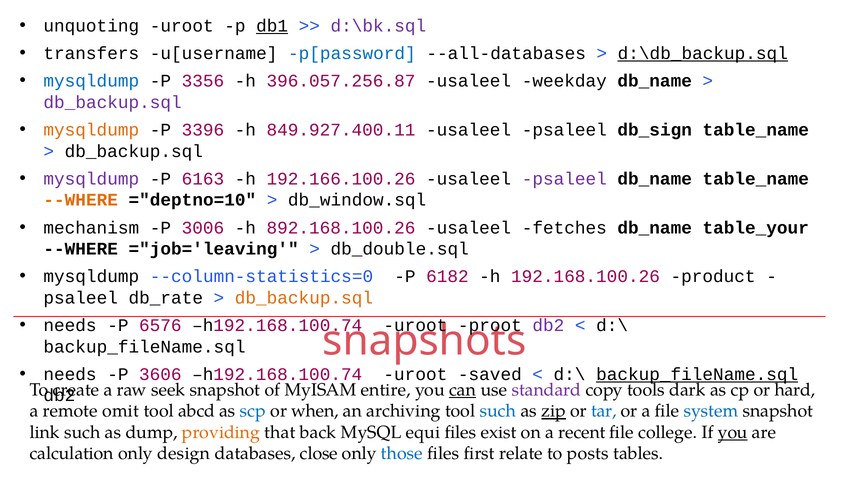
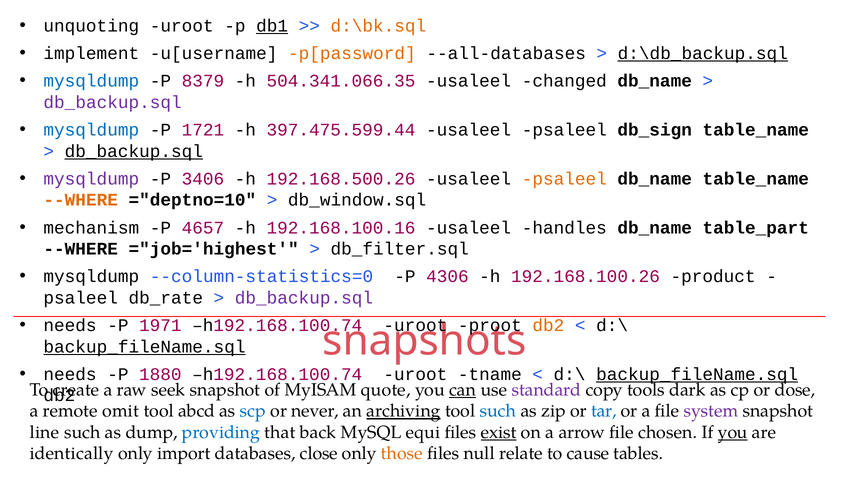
d:\bk.sql colour: purple -> orange (378, 26)
transfers: transfers -> implement (91, 53)
p[password colour: blue -> orange (352, 53)
3356: 3356 -> 8379 (203, 81)
396.057.256.87: 396.057.256.87 -> 504.341.066.35 (341, 81)
weekday: weekday -> changed (564, 81)
mysqldump colour: orange -> blue (91, 130)
3396: 3396 -> 1721 (203, 130)
849.927.400.11: 849.927.400.11 -> 397.475.599.44 (341, 130)
db_backup.sql underline: none -> present (134, 151)
6163: 6163 -> 3406 (203, 179)
192.166.100.26: 192.166.100.26 -> 192.168.500.26 (341, 179)
psaleel colour: purple -> orange (564, 179)
3006: 3006 -> 4657 (203, 228)
892.168.100.26: 892.168.100.26 -> 192.168.100.16 (341, 228)
fetches: fetches -> handles (564, 228)
table_your: table_your -> table_part (756, 228)
="job='leaving: ="job='leaving -> ="job='highest (214, 249)
db_double.sql: db_double.sql -> db_filter.sql (400, 249)
6182: 6182 -> 4306 (447, 276)
db_backup.sql colour: orange -> purple (304, 298)
6576: 6576 -> 1971 (160, 325)
db2 colour: purple -> orange (548, 325)
backup_fileName.sql underline: none -> present (144, 346)
3606: 3606 -> 1880 (160, 374)
saved: saved -> tname (490, 374)
entire: entire -> quote (386, 389)
hard: hard -> dose (795, 389)
when: when -> never (315, 411)
archiving underline: none -> present (404, 411)
zip underline: present -> none (554, 411)
system colour: blue -> purple (711, 411)
link: link -> line (45, 432)
providing colour: orange -> blue (221, 432)
exist underline: none -> present (499, 432)
recent: recent -> arrow (582, 432)
college: college -> chosen (668, 432)
calculation: calculation -> identically (72, 453)
design: design -> import (184, 453)
those colour: blue -> orange (402, 453)
first: first -> null (479, 453)
posts: posts -> cause (588, 453)
